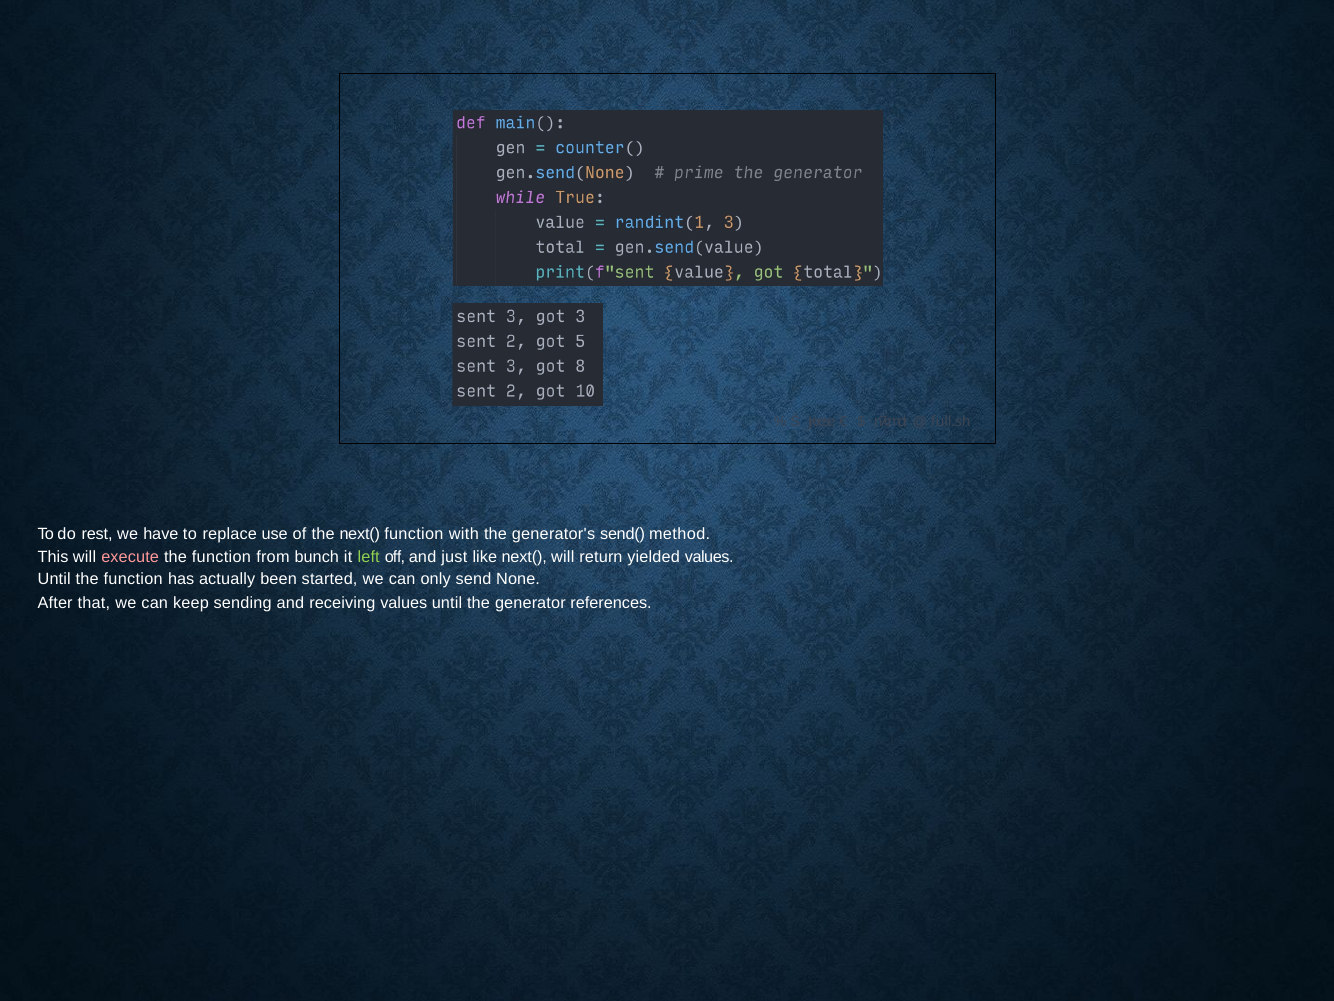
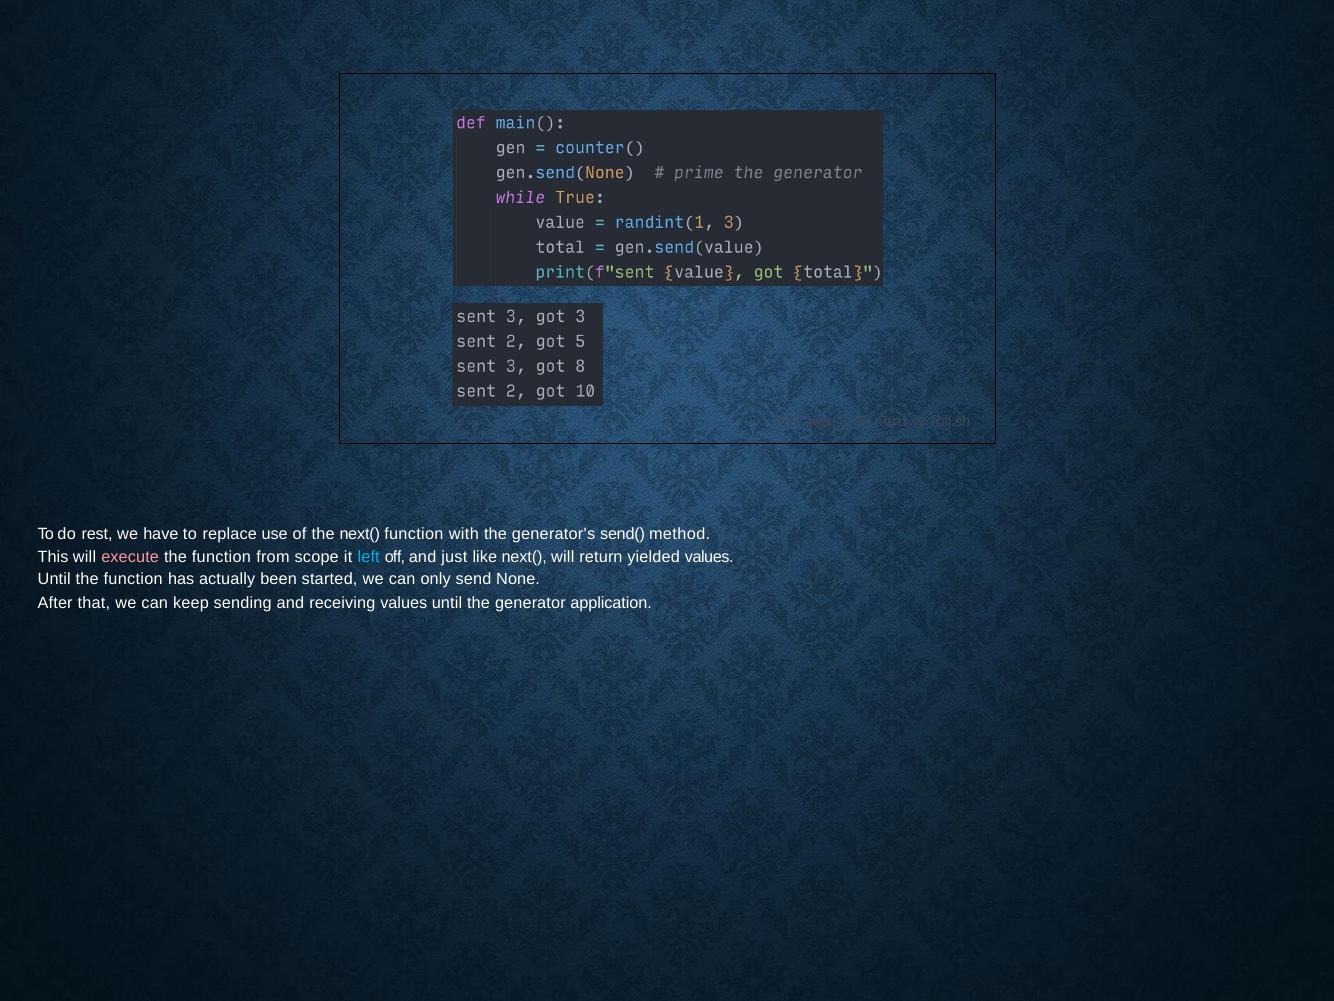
bunch: bunch -> scope (317, 556)
left colour: light green -> light blue (369, 556)
references: references -> application (611, 603)
